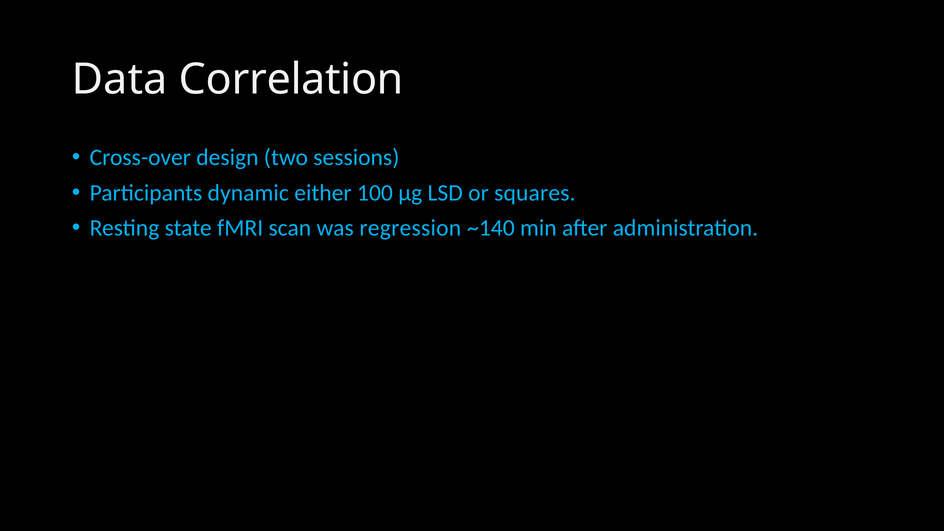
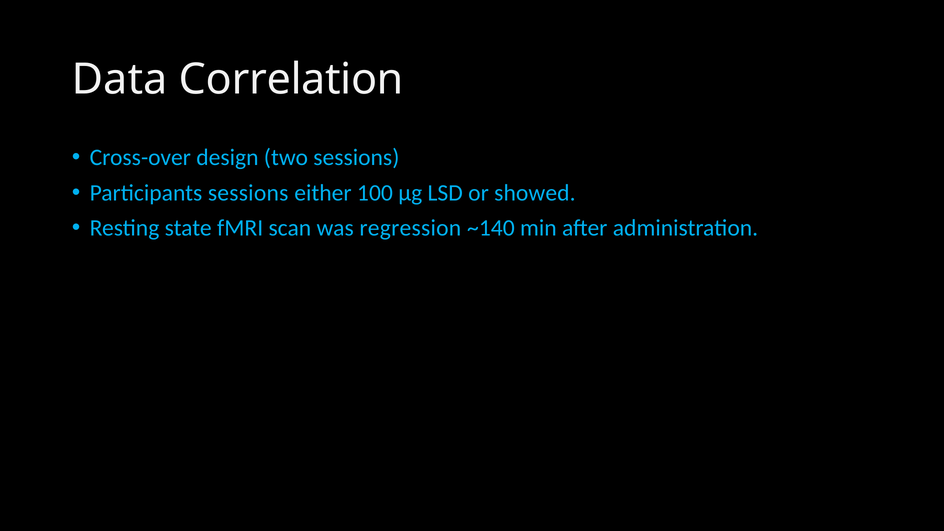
Participants dynamic: dynamic -> sessions (248, 193)
squares: squares -> showed (535, 193)
